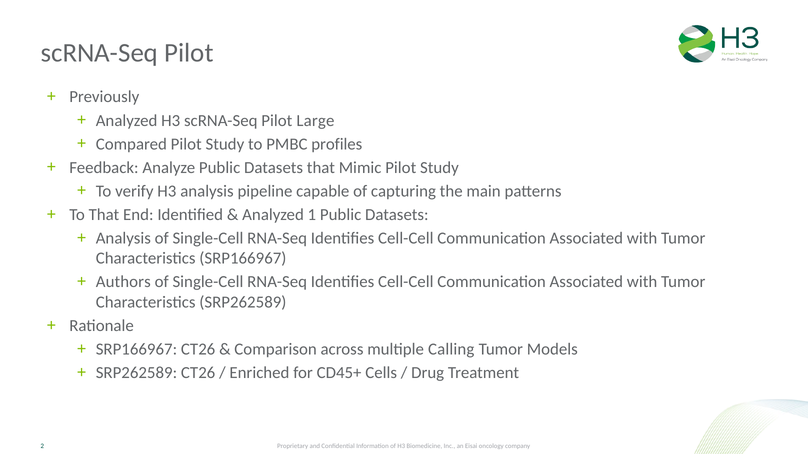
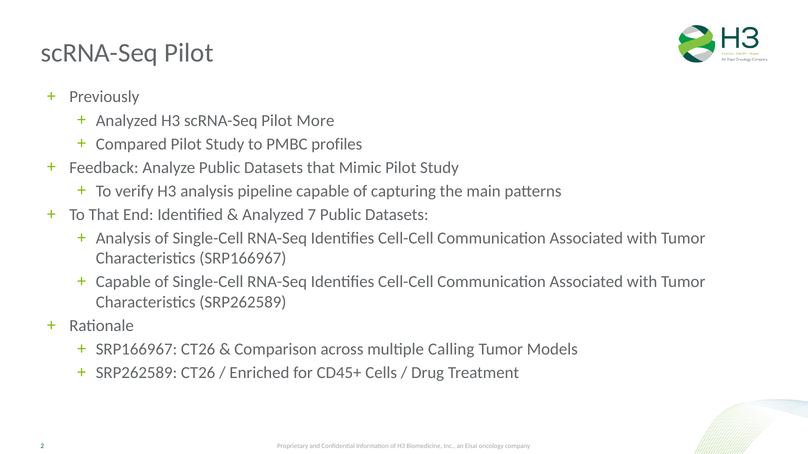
Large: Large -> More (315, 121)
1: 1 -> 7 (312, 215)
Authors: Authors -> Capable (123, 282)
